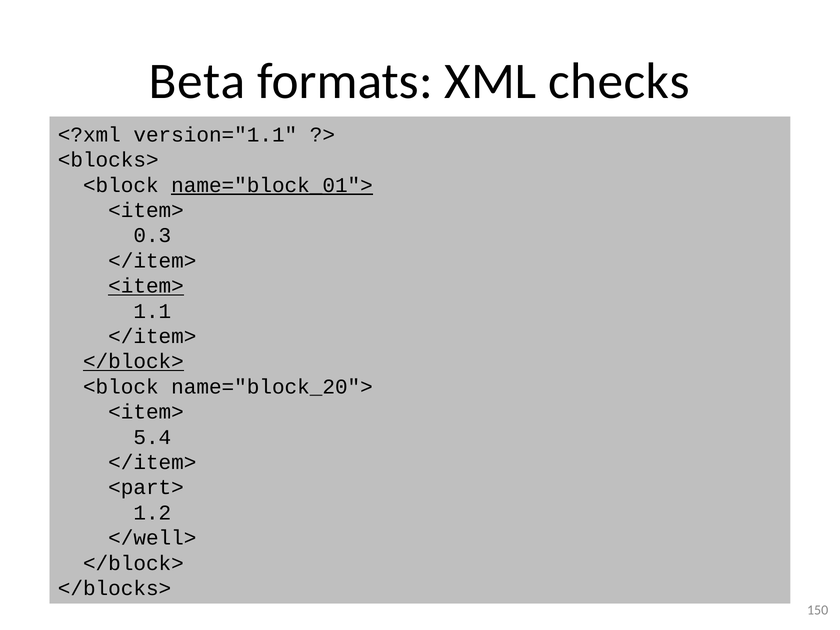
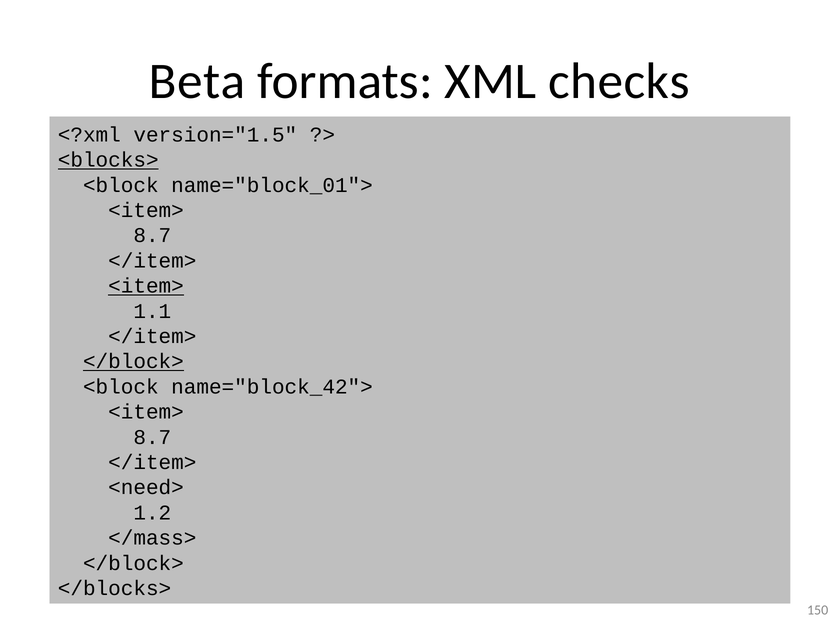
version="1.1: version="1.1 -> version="1.5 (215, 135)
<blocks> underline: none -> present (108, 160)
name="block_01"> underline: present -> none (272, 185)
0.3: 0.3 -> 8.7 (152, 236)
name="block_20">: name="block_20"> -> name="block_42"> (272, 387)
5.4: 5.4 -> 8.7 (152, 437)
<part>: <part> -> <need> (146, 488)
</well>: </well> -> </mass> (152, 538)
